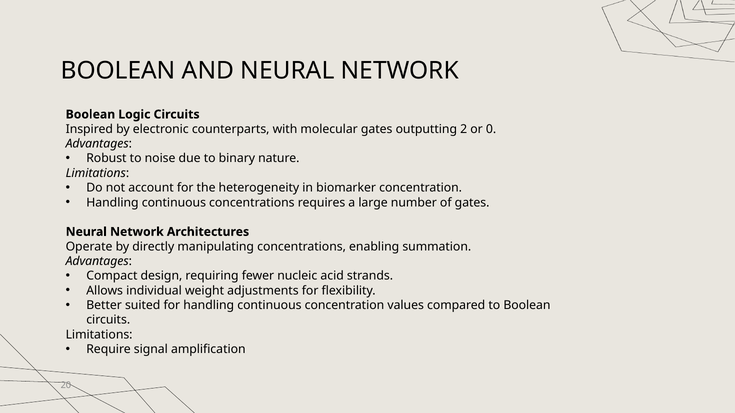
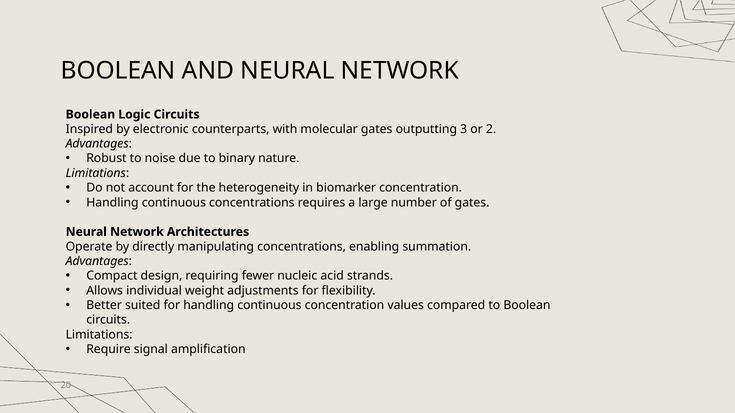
2: 2 -> 3 (464, 129)
0: 0 -> 2 (491, 129)
